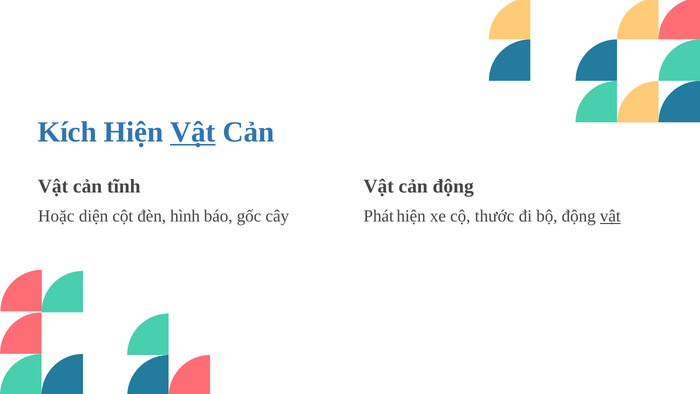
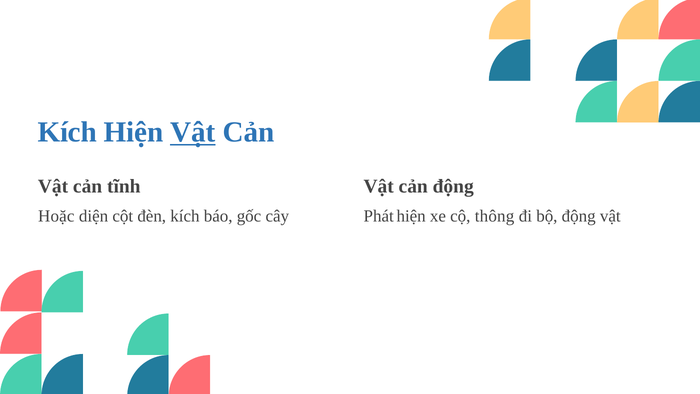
đèn hình: hình -> kích (185, 216)
thước: thước -> thông (495, 216)
vật underline: present -> none (610, 216)
